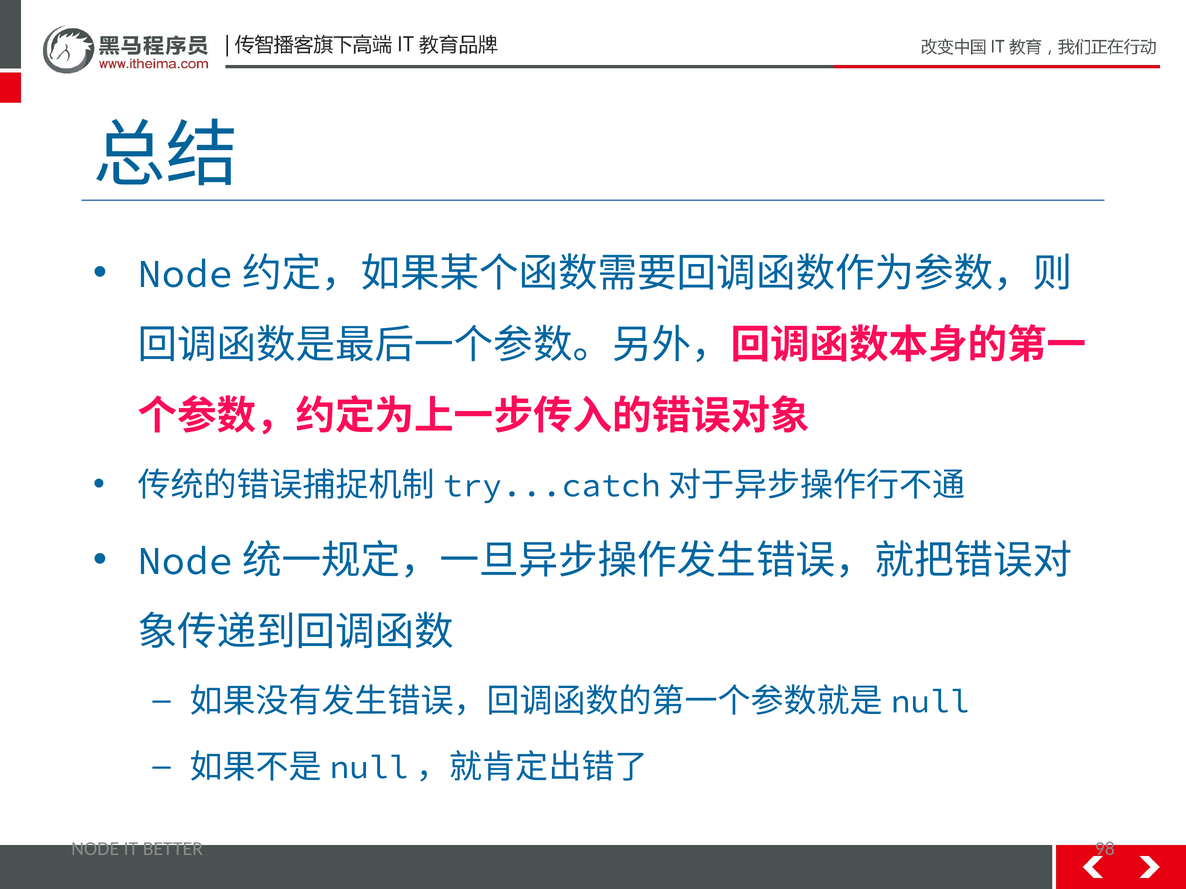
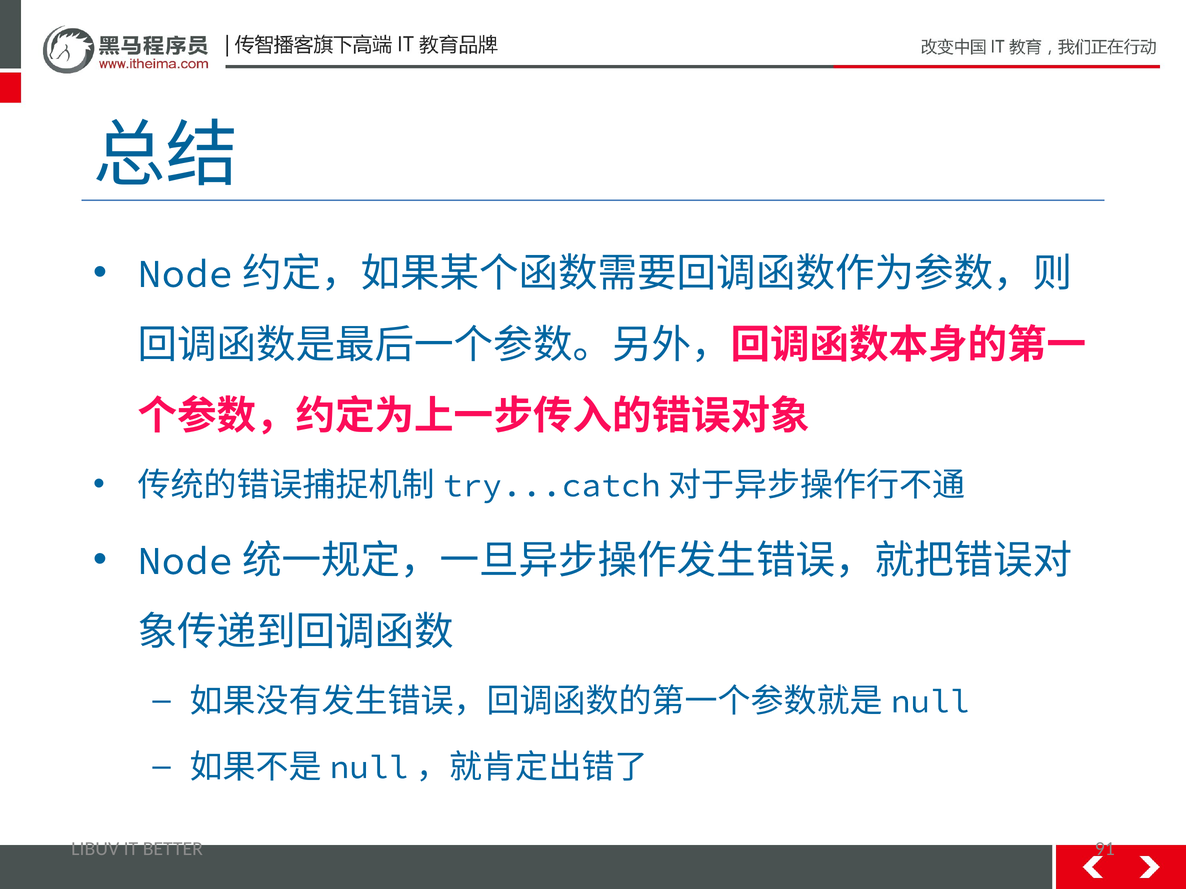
NODE: NODE -> LIBUV (95, 849)
98: 98 -> 91 (1105, 849)
